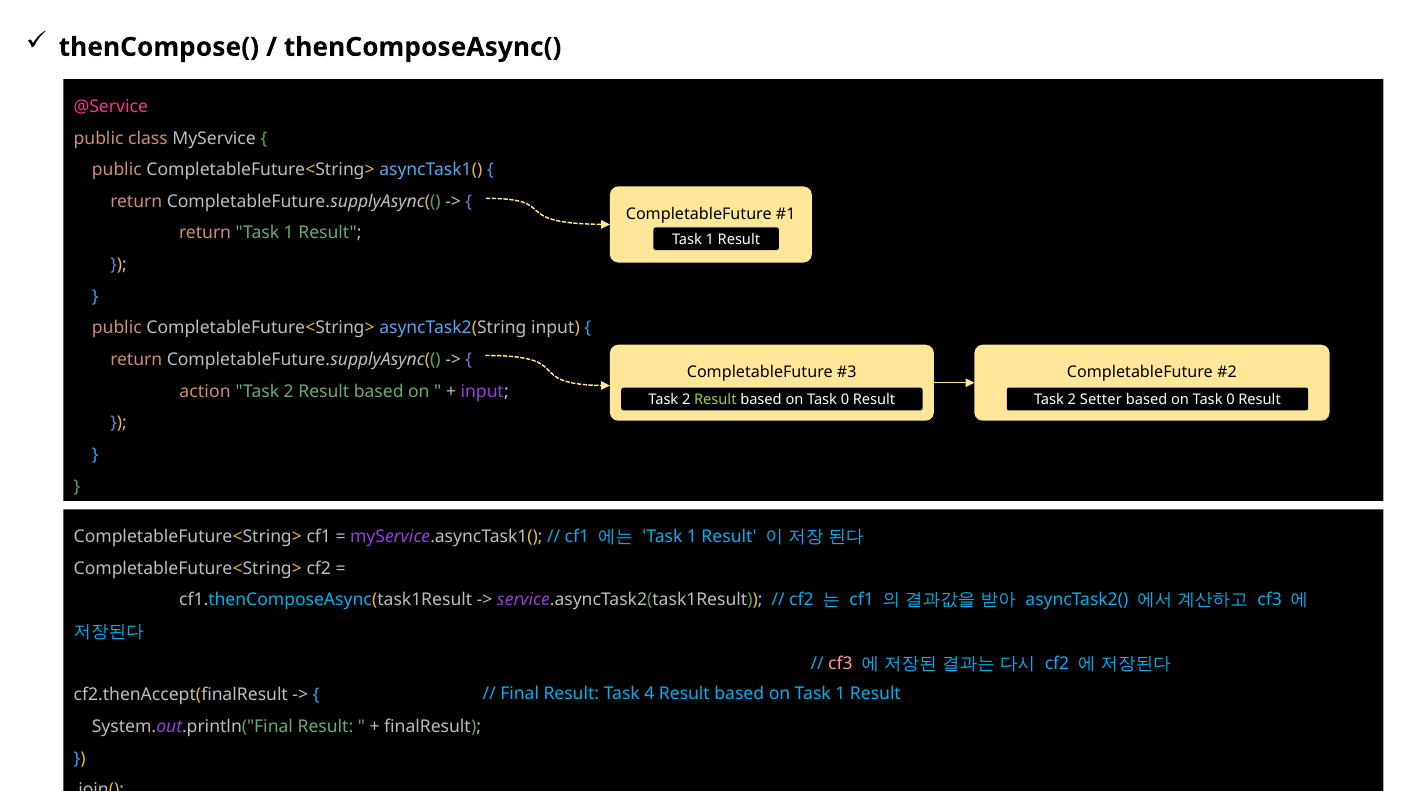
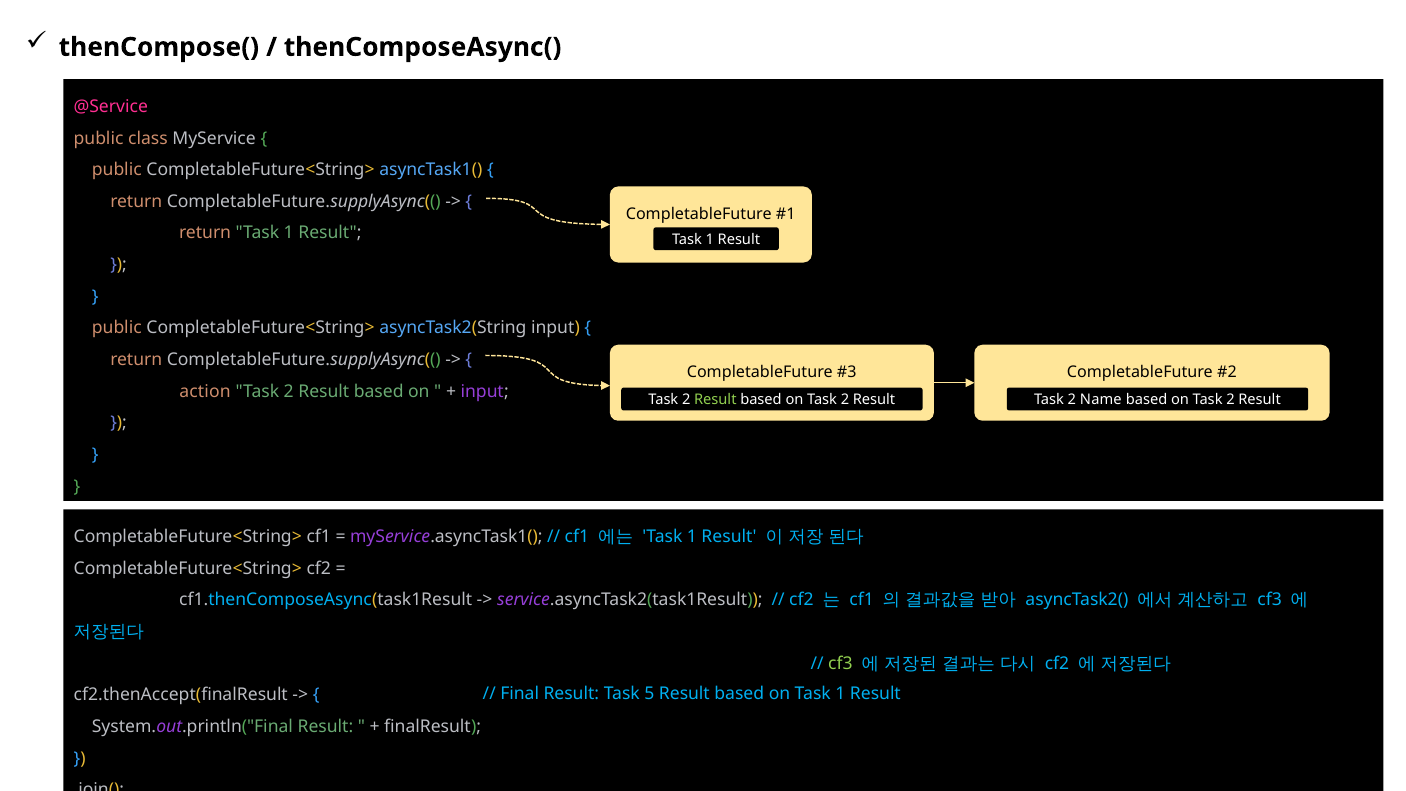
0: 0 -> 2 (845, 400)
Setter: Setter -> Name (1101, 400)
0: 0 -> 2 (1231, 400)
cf3 colour: pink -> light green (840, 663)
4: 4 -> 5 (649, 693)
